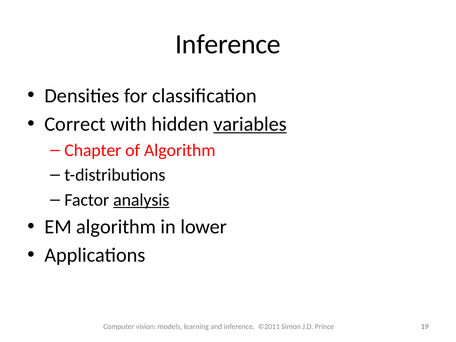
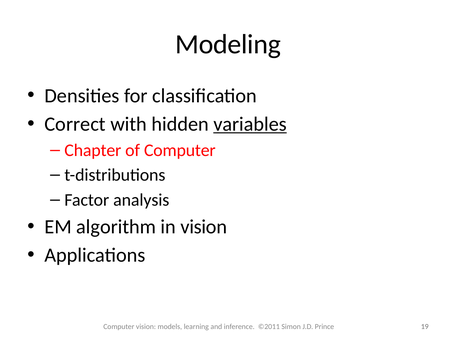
Inference: Inference -> Modeling (228, 44)
of Algorithm: Algorithm -> Computer (180, 150)
analysis underline: present -> none (141, 200)
in lower: lower -> vision (204, 227)
